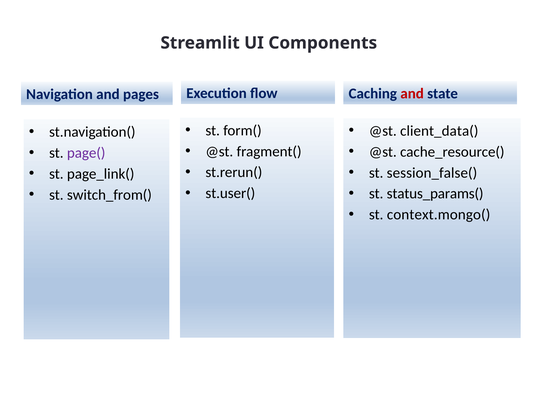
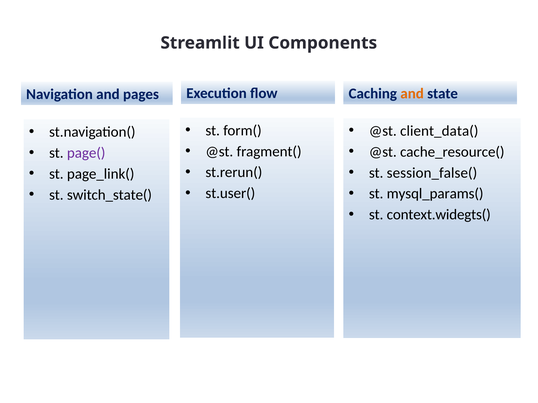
and colour: red -> orange (412, 94)
status_params(: status_params( -> mysql_params( (435, 194)
switch_from(: switch_from( -> switch_state( (109, 195)
context.mongo(: context.mongo( -> context.widegts( (439, 215)
